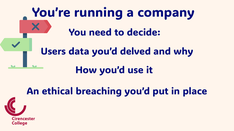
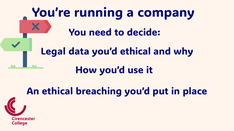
Users: Users -> Legal (53, 52)
you’d delved: delved -> ethical (135, 52)
